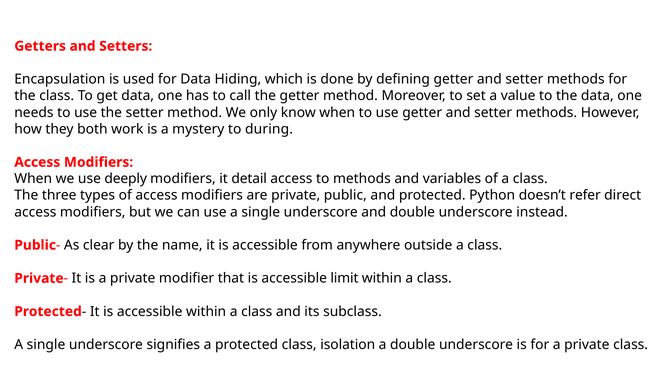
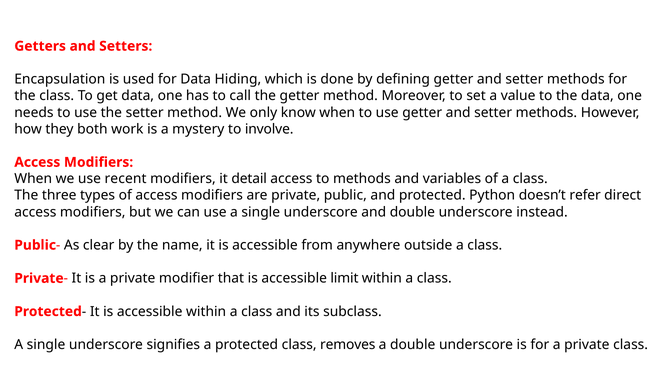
during: during -> involve (269, 129)
deeply: deeply -> recent (126, 179)
isolation: isolation -> removes (348, 345)
